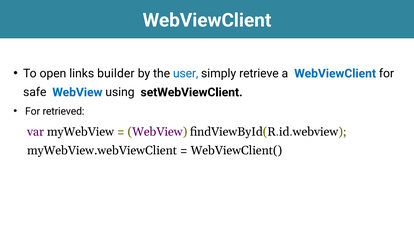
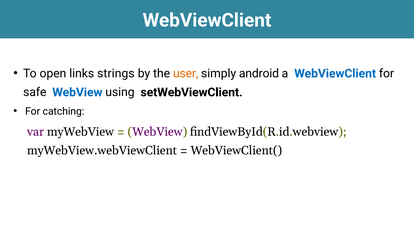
builder: builder -> strings (116, 73)
user colour: blue -> orange (186, 73)
retrieve: retrieve -> android (259, 73)
retrieved: retrieved -> catching (63, 111)
